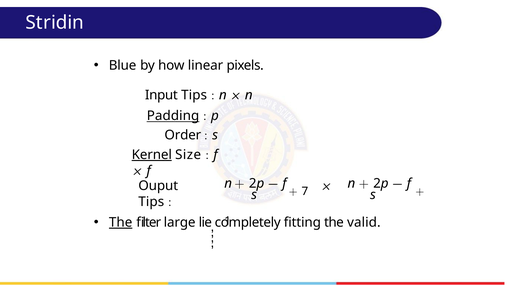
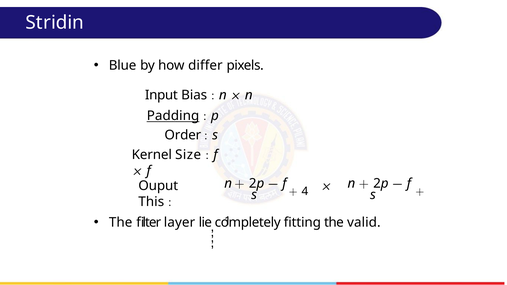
linear: linear -> differ (205, 66)
Input Tips: Tips -> Bias (194, 95)
Kernel underline: present -> none (152, 155)
7: 7 -> 4 (305, 191)
Tips: Tips -> This (151, 202)
The underline: present -> none (121, 223)
large: large -> layer (179, 223)
